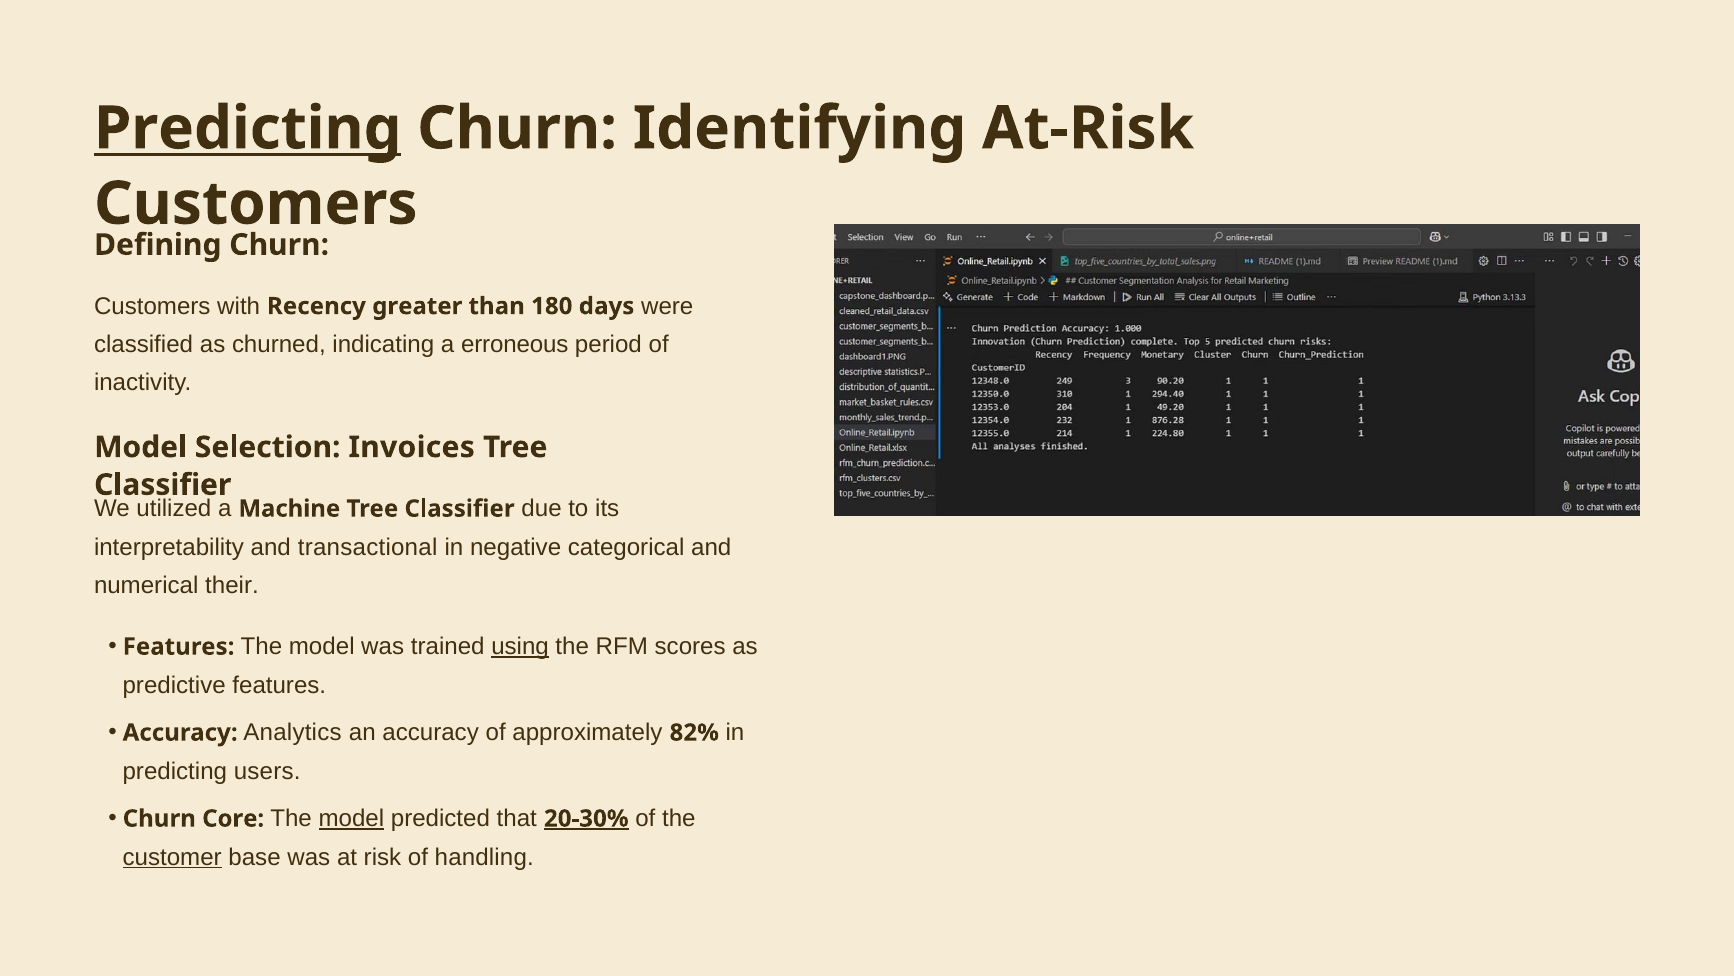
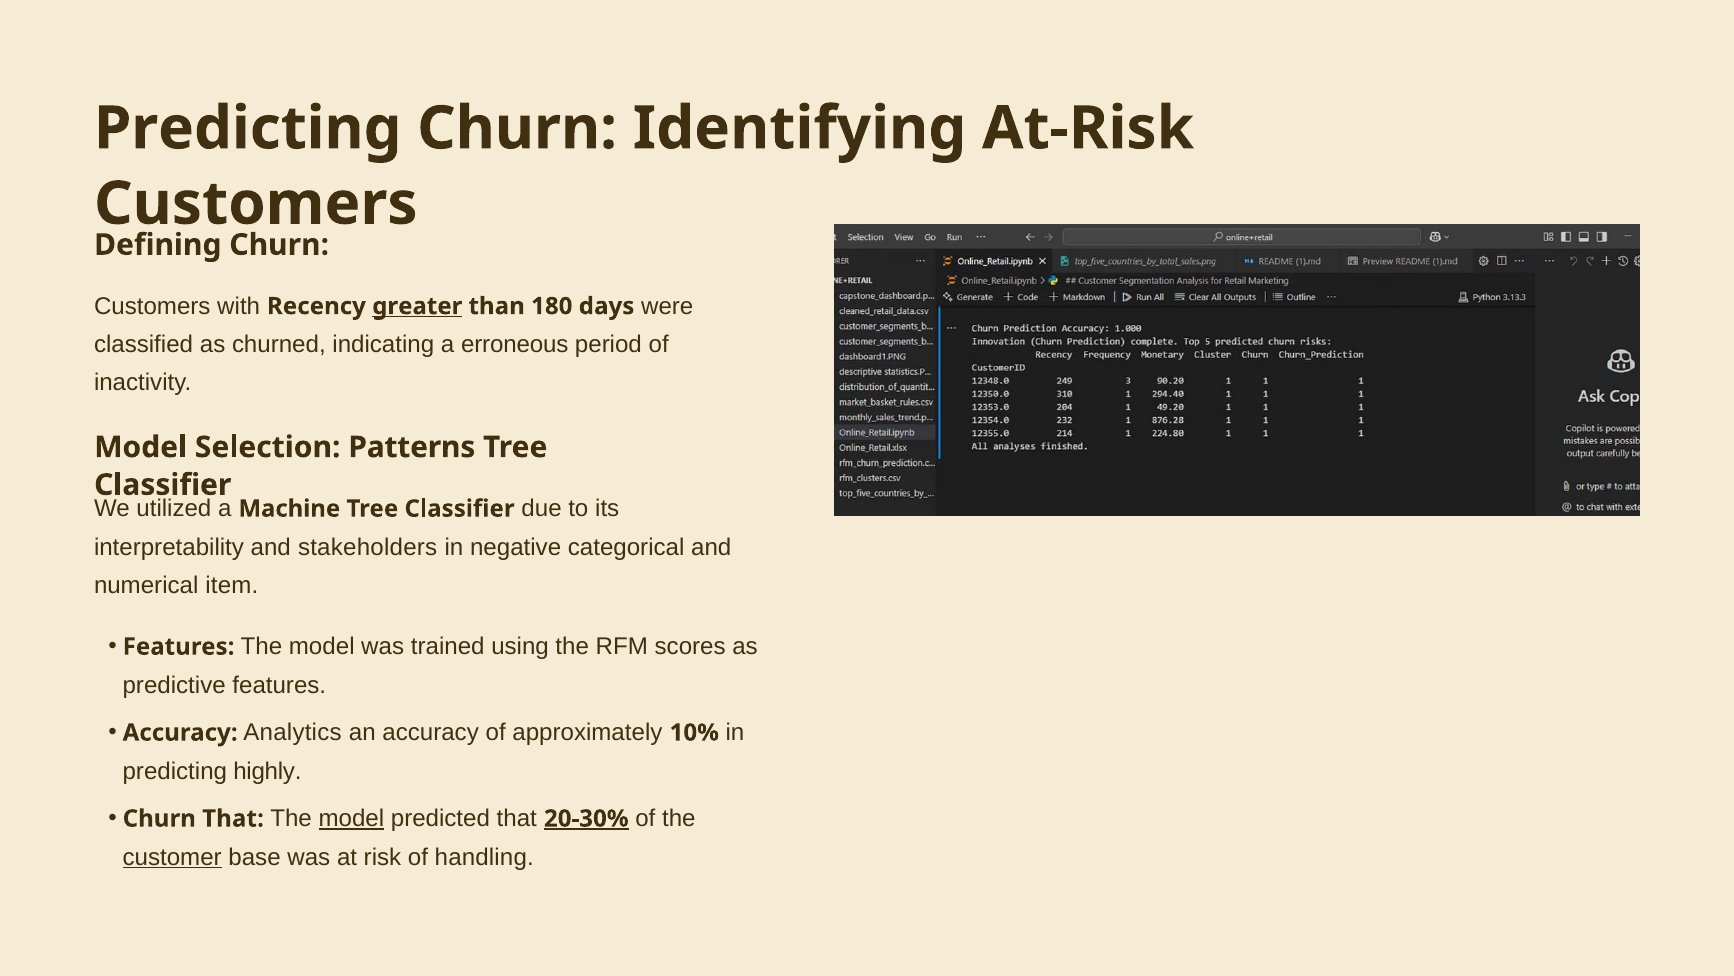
Predicting underline: present -> none (248, 128)
greater underline: none -> present (417, 306)
Invoices: Invoices -> Patterns (412, 447)
transactional: transactional -> stakeholders (368, 547)
their: their -> item (232, 585)
using underline: present -> none (520, 646)
82%: 82% -> 10% (694, 732)
users: users -> highly (267, 771)
Churn Core: Core -> That (233, 818)
